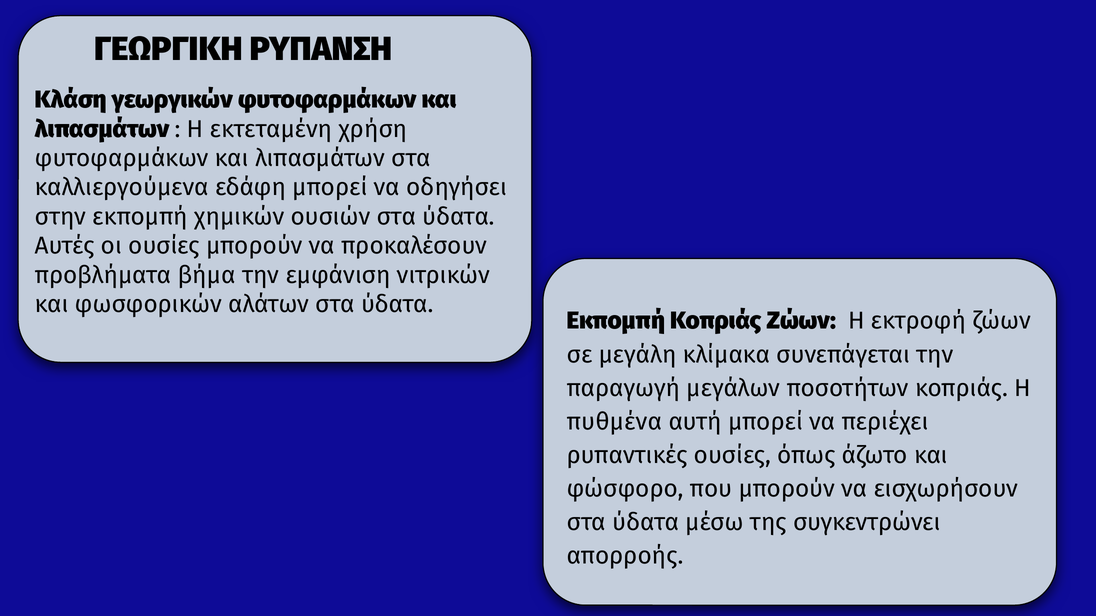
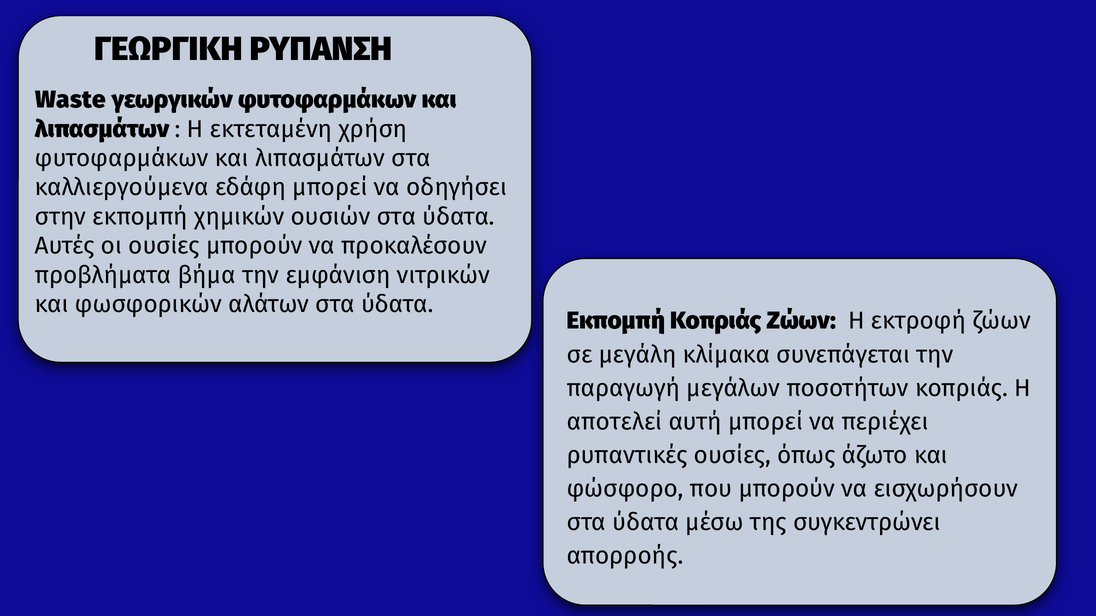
Κλάση: Κλάση -> Waste (71, 100)
πυθμένα: πυθμένα -> αποτελεί (615, 422)
